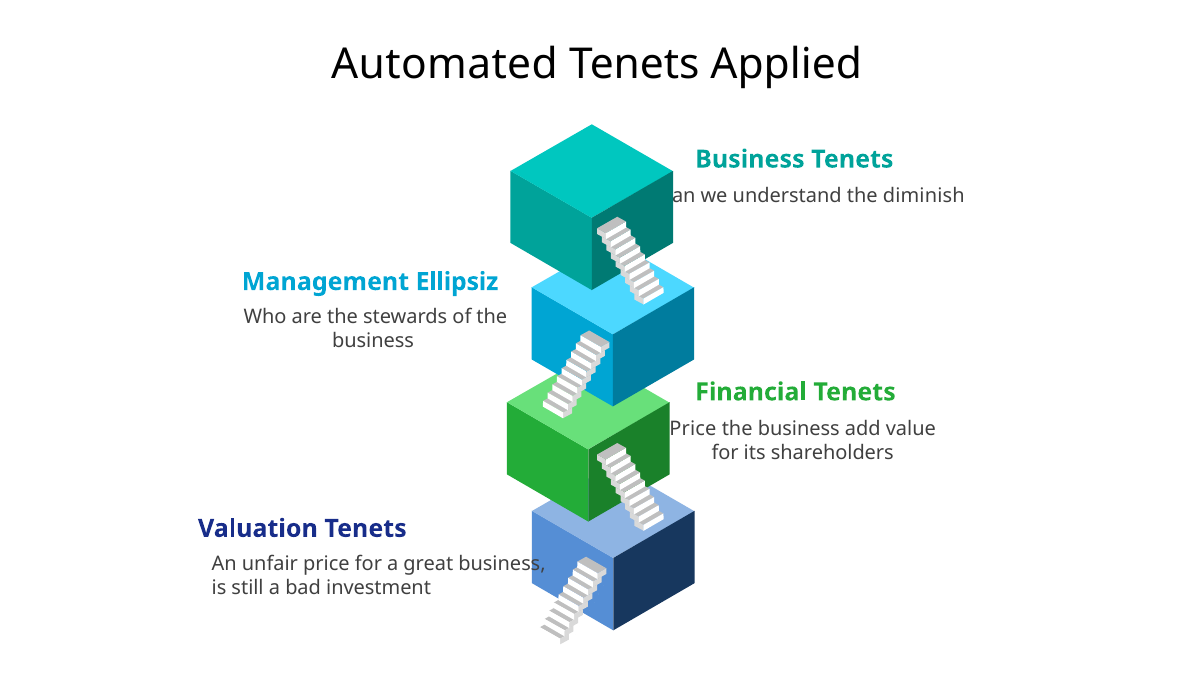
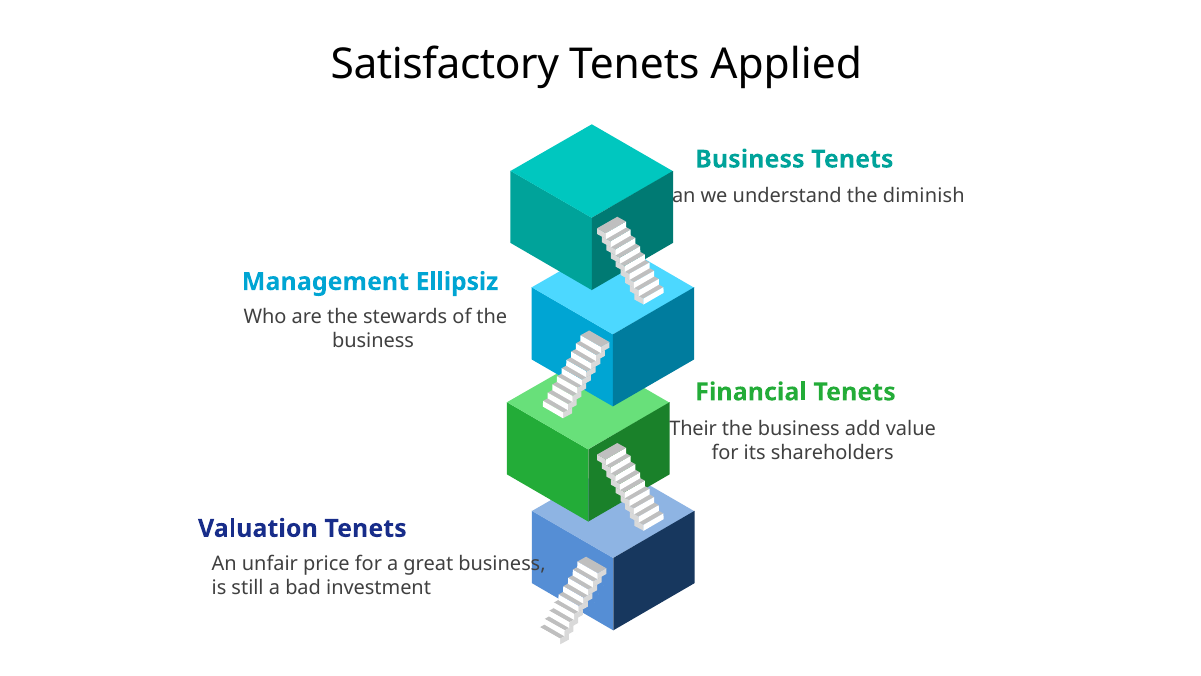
Automated: Automated -> Satisfactory (445, 64)
Price: Price -> Their (693, 428)
